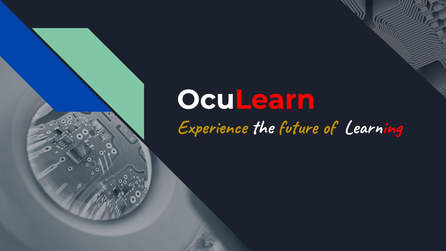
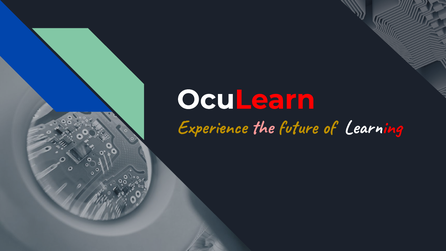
the colour: white -> pink (262, 127)
